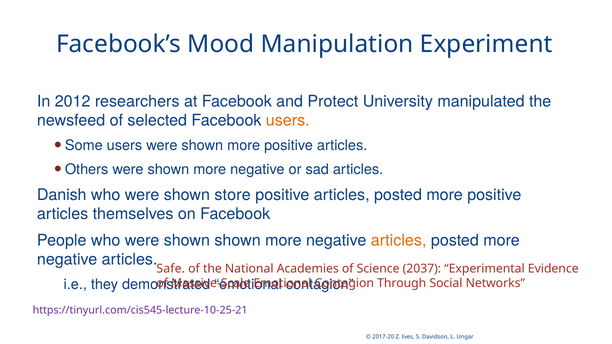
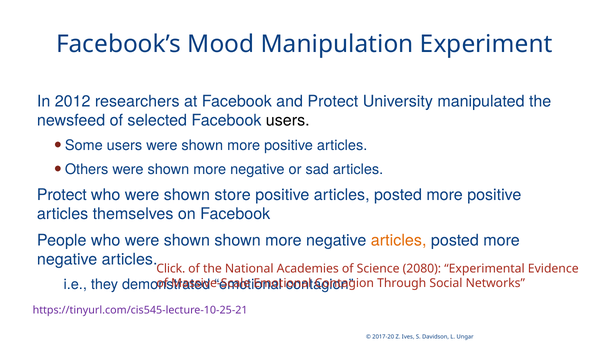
users colour: orange -> black (288, 121)
Danish: Danish -> Protect (62, 195)
Safe: Safe -> Click (171, 269)
2037: 2037 -> 2080 (422, 269)
